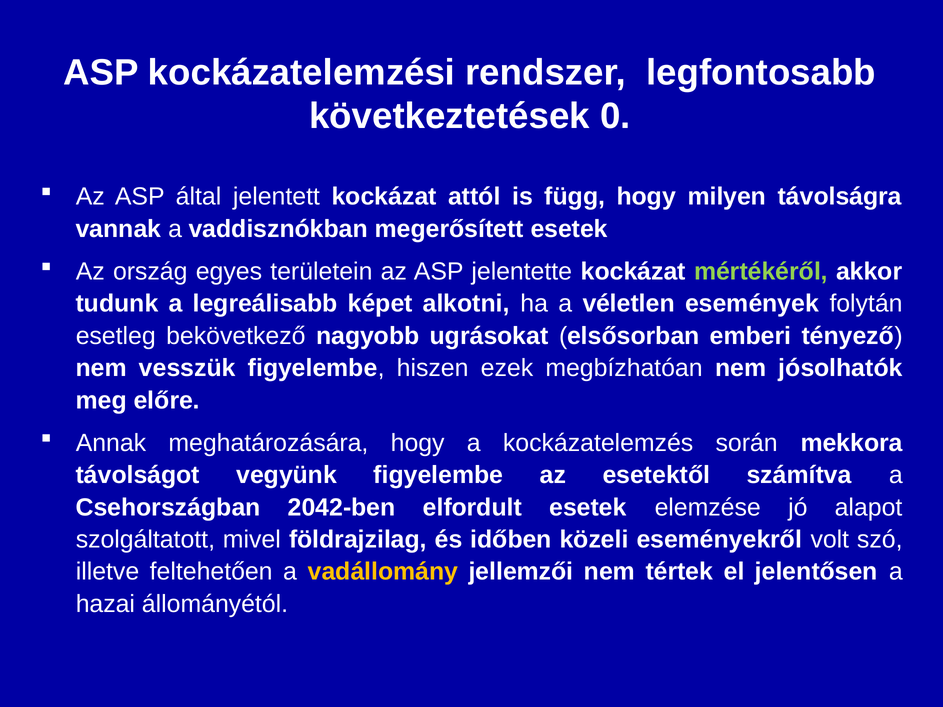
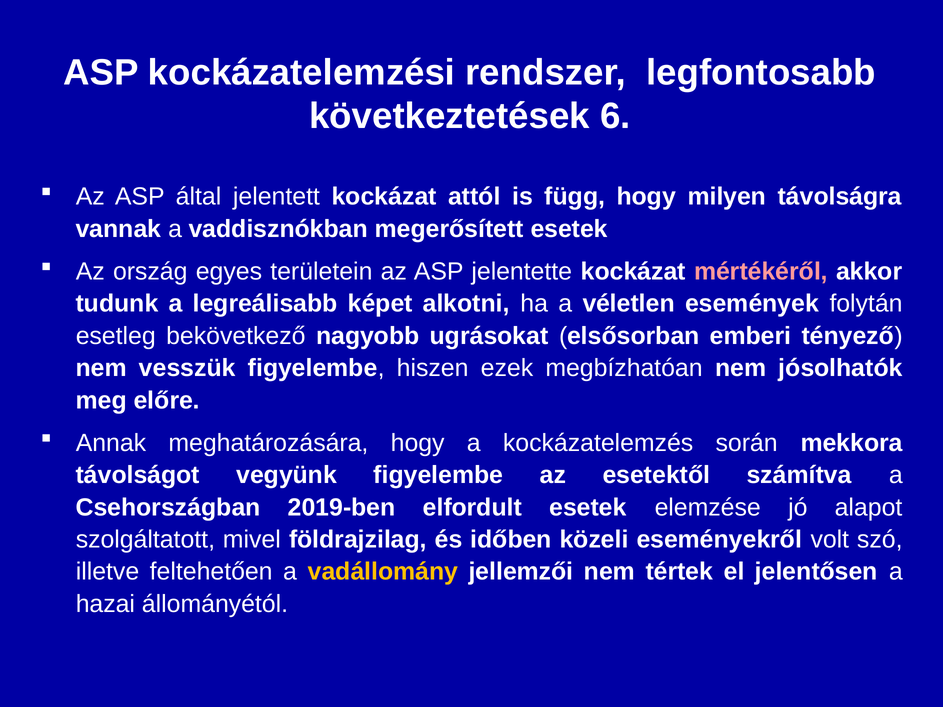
0: 0 -> 6 (615, 116)
mértékéről colour: light green -> pink (761, 272)
2042-ben: 2042-ben -> 2019-ben (342, 508)
